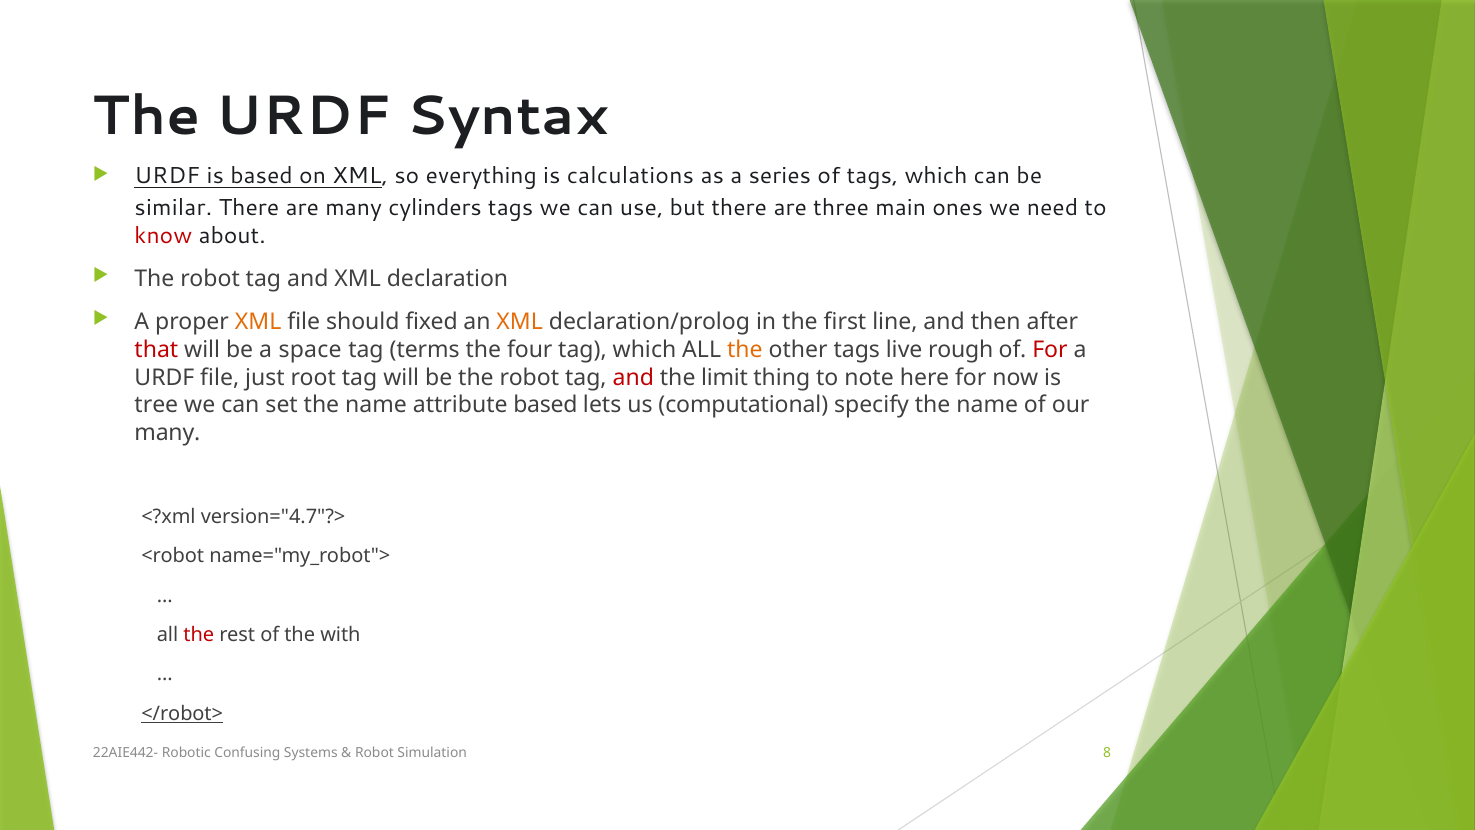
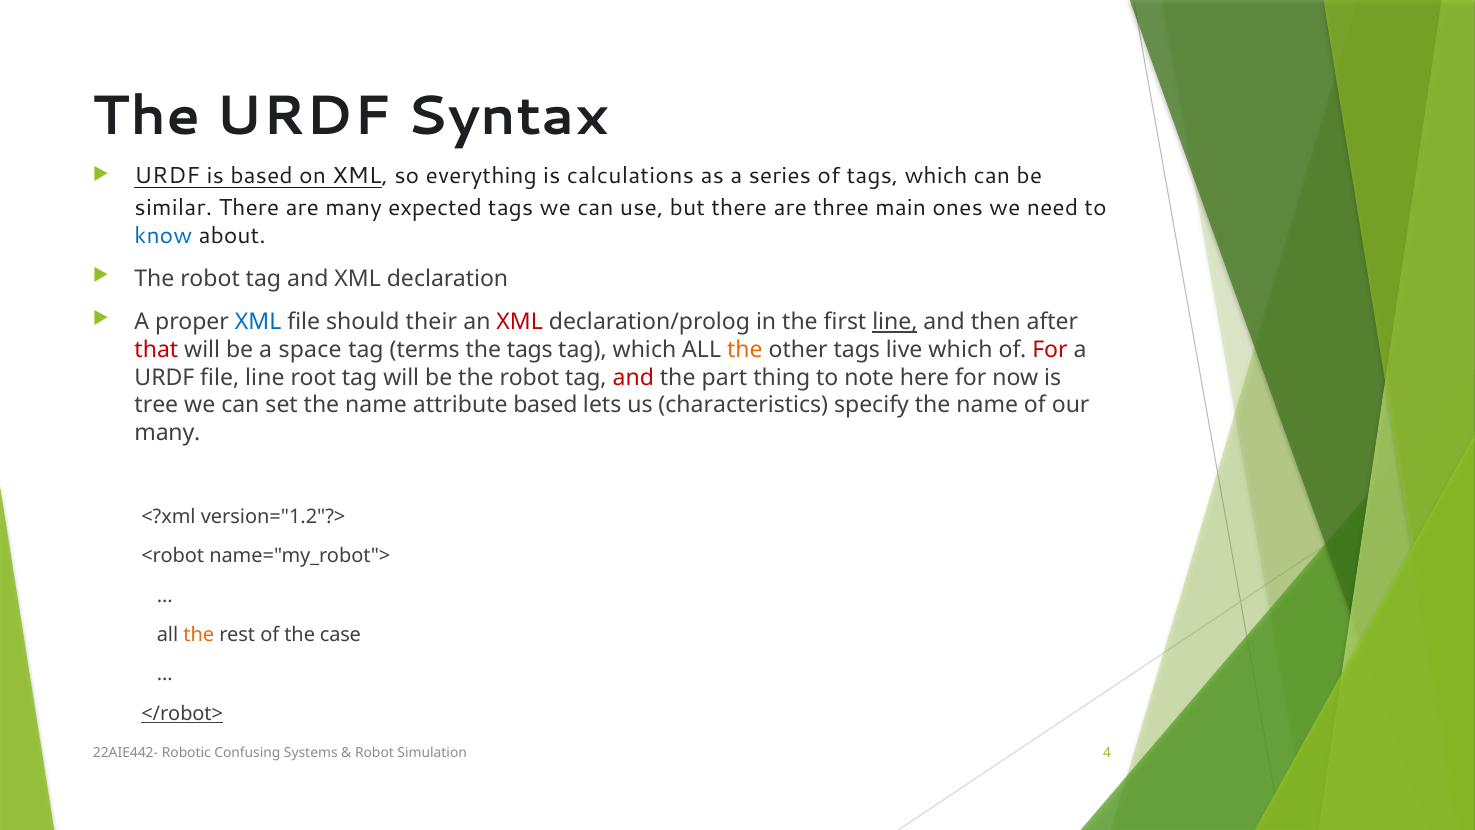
cylinders: cylinders -> expected (435, 208)
know colour: red -> blue (163, 236)
XML colour: orange -> blue (258, 322)
fixed: fixed -> their (431, 322)
XML colour: orange -> red (520, 322)
line underline: none -> present (895, 322)
the four: four -> tags (530, 350)
live rough: rough -> which (961, 350)
file just: just -> line (265, 377)
limit: limit -> part (724, 377)
computational: computational -> characteristics (743, 405)
version="4.7"?>: version="4.7"?> -> version="1.2"?> (273, 517)
the colour: red -> orange (199, 635)
with: with -> case (340, 635)
8: 8 -> 4 (1107, 753)
